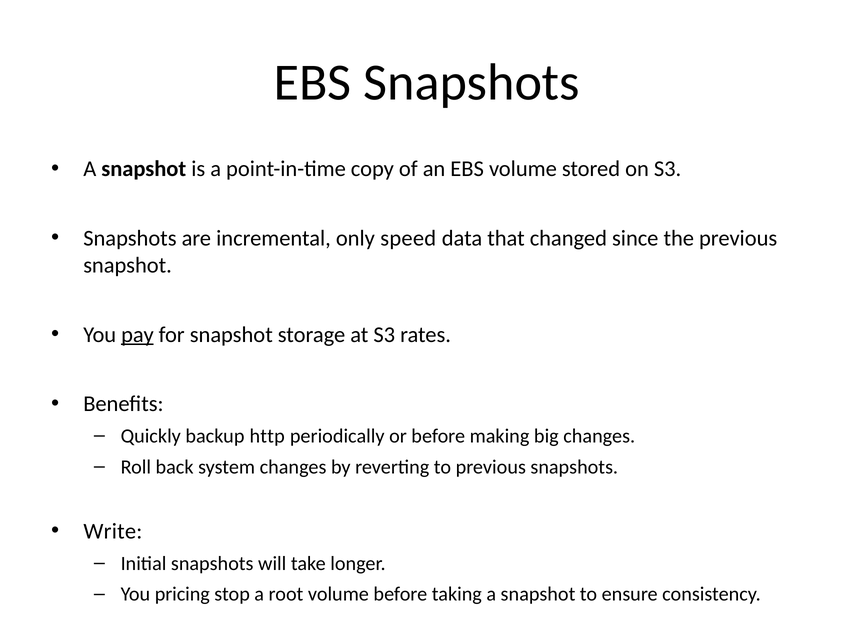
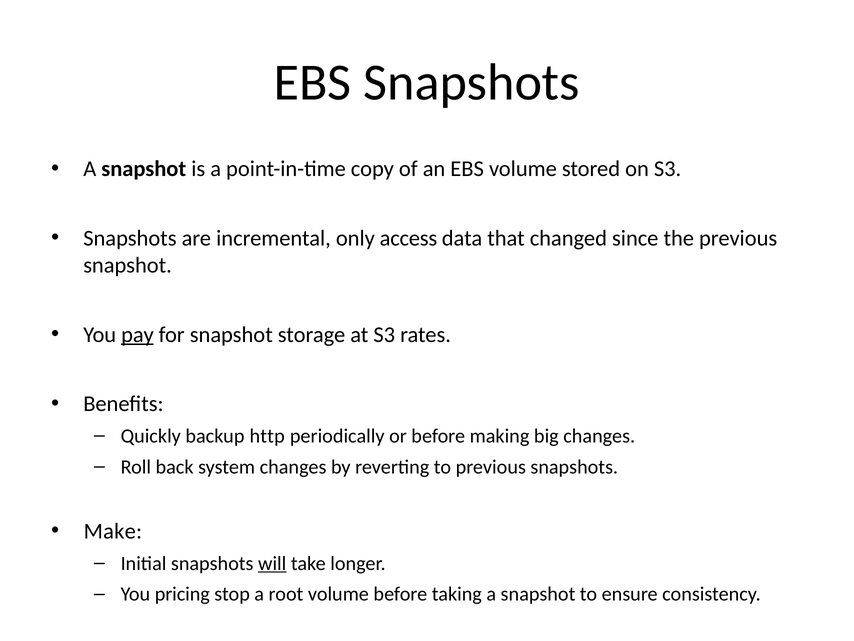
speed: speed -> access (408, 238)
Write: Write -> Make (113, 531)
will underline: none -> present (272, 563)
